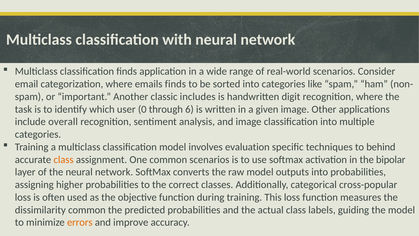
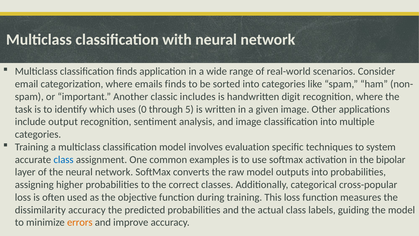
user: user -> uses (126, 109)
6: 6 -> 5 (189, 109)
overall: overall -> output (63, 122)
behind: behind -> system (381, 147)
class colour: orange -> blue (64, 159)
common scenarios: scenarios -> examples (209, 159)
dissimilarity common: common -> accuracy (87, 210)
